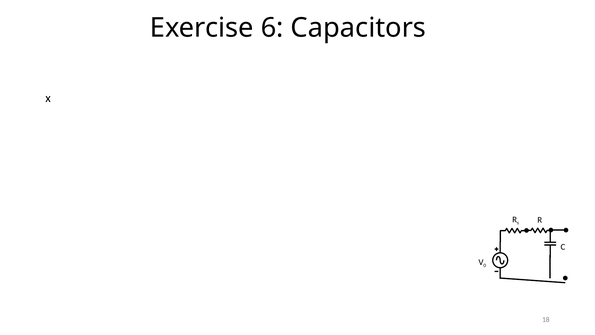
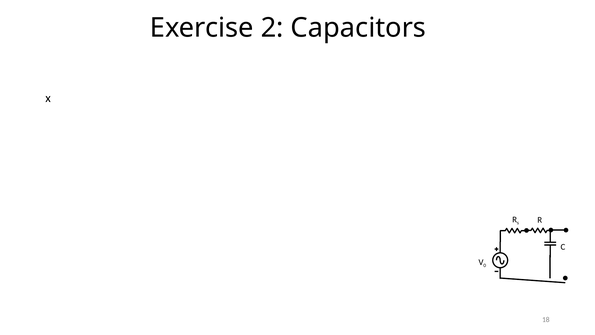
6: 6 -> 2 (272, 28)
